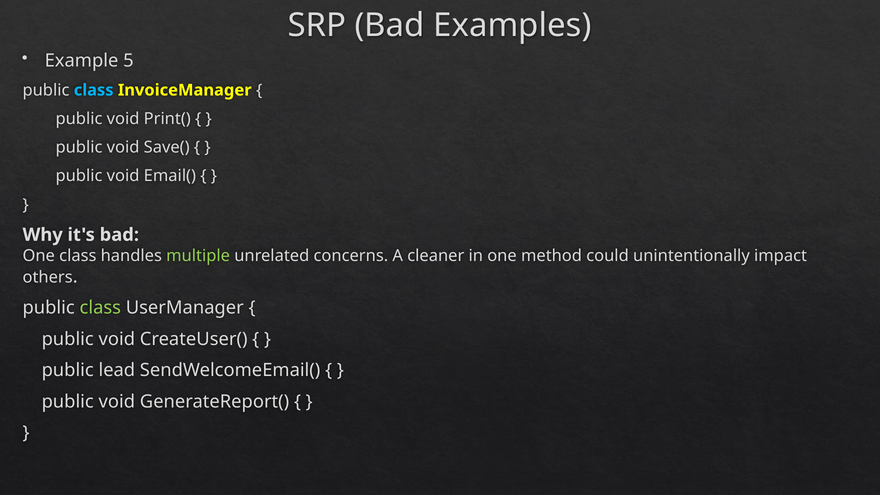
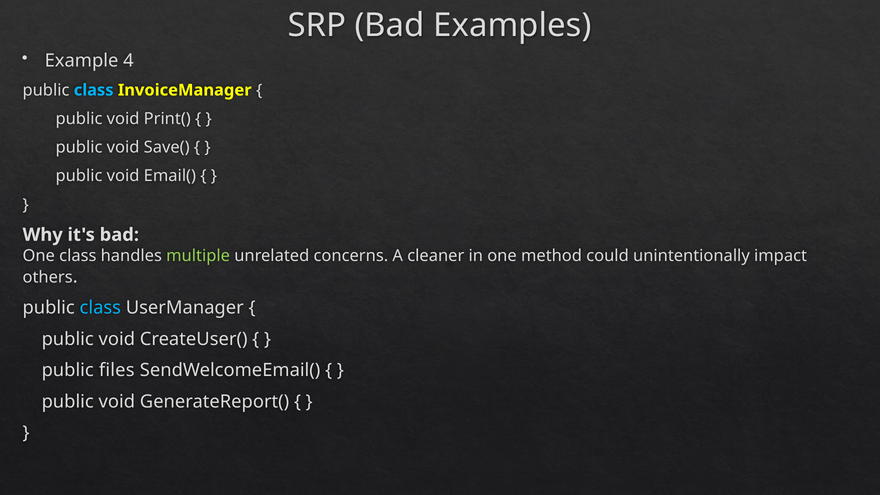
5: 5 -> 4 (128, 61)
class colour: light green -> light blue (100, 308)
lead: lead -> files (117, 370)
